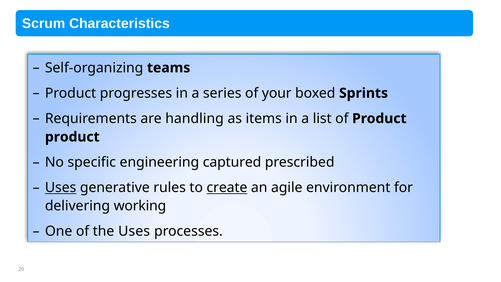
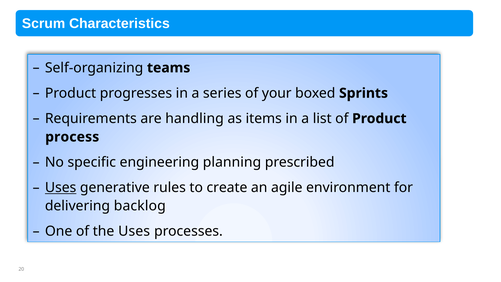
product: product -> process (72, 137)
captured: captured -> planning (232, 162)
create underline: present -> none (227, 188)
working: working -> backlog (140, 206)
